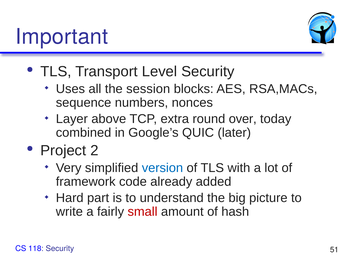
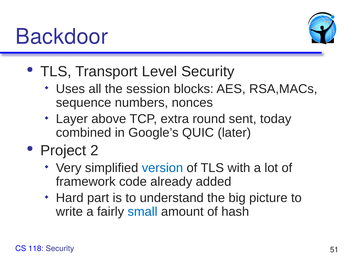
Important: Important -> Backdoor (62, 37)
over: over -> sent (243, 119)
small colour: red -> blue (143, 212)
